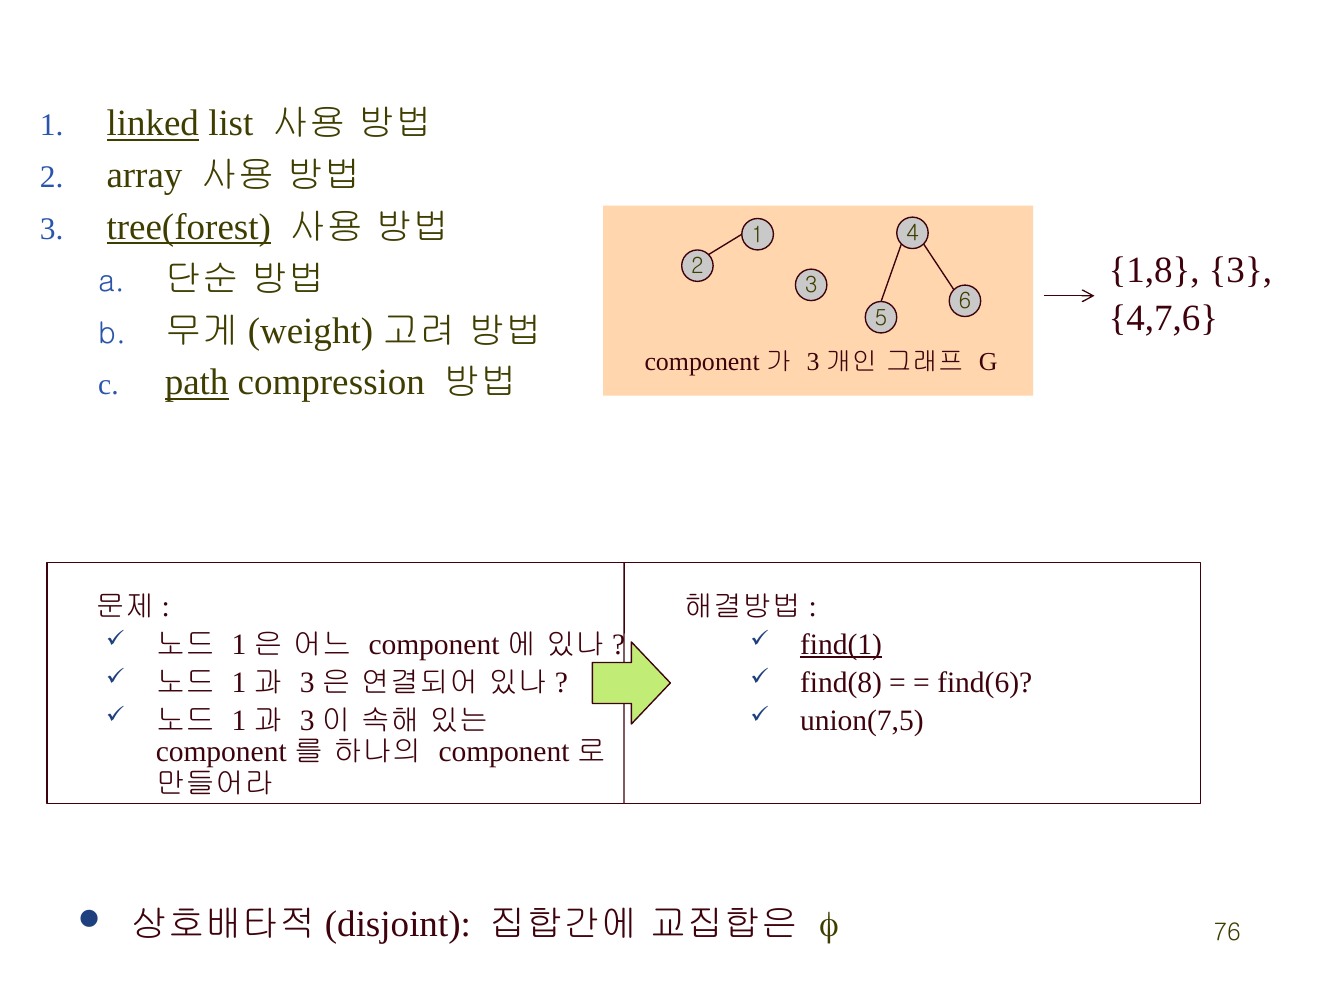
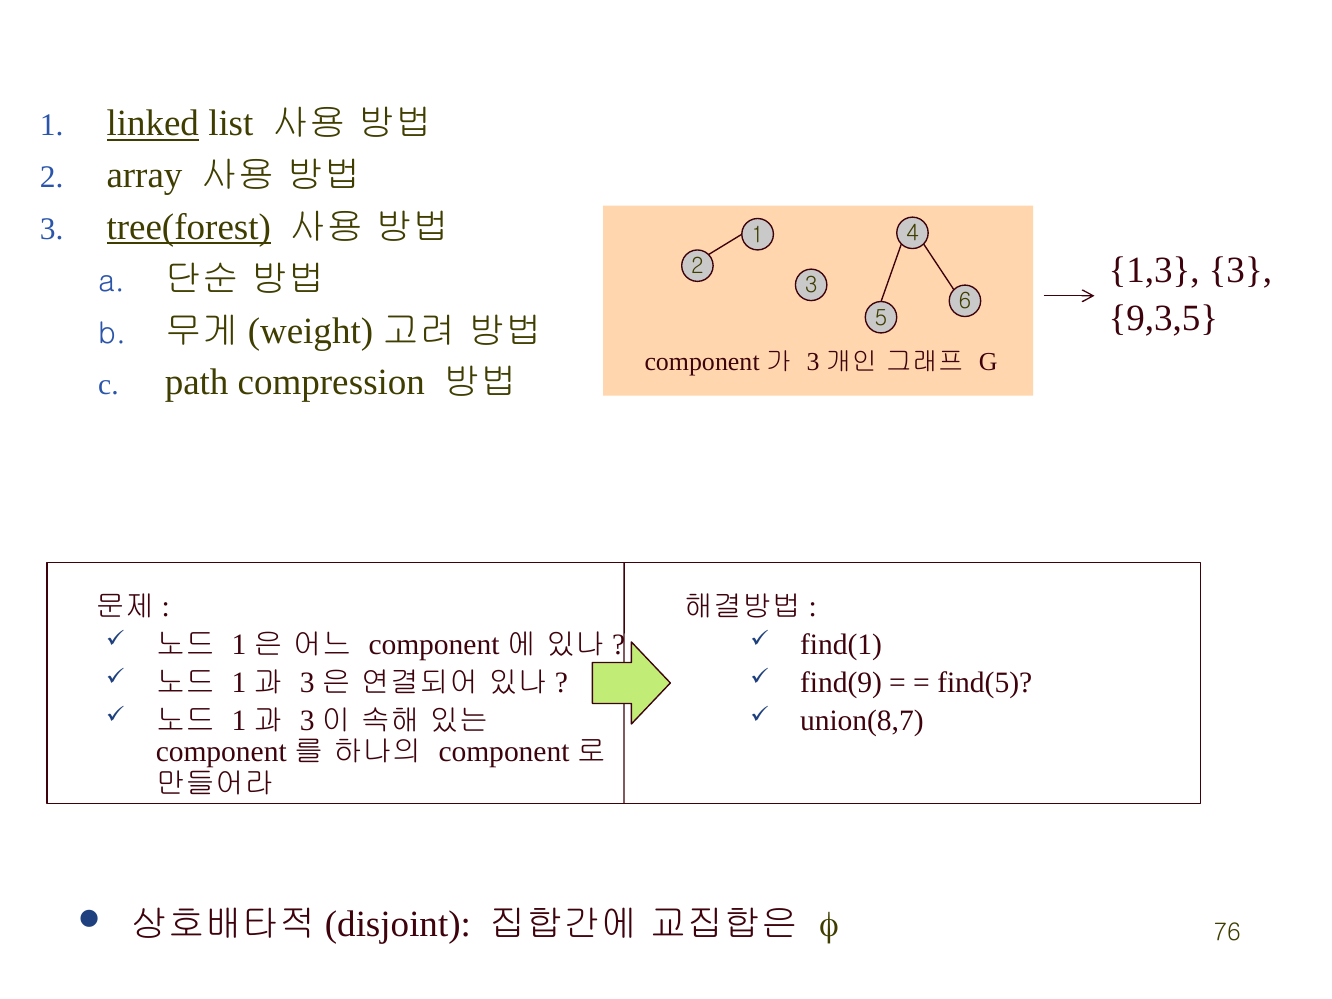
1,8: 1,8 -> 1,3 (1154, 271)
4,7,6: 4,7,6 -> 9,3,5 (1163, 318)
path underline: present -> none (197, 383)
find(1 underline: present -> none (841, 645)
find(8: find(8 -> find(9 (841, 682)
find(6: find(6 -> find(5 (985, 682)
union(7,5: union(7,5 -> union(8,7 (862, 720)
